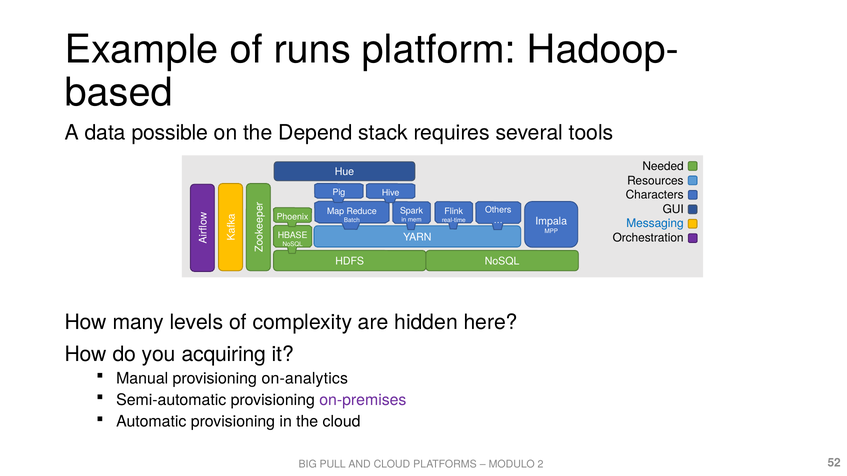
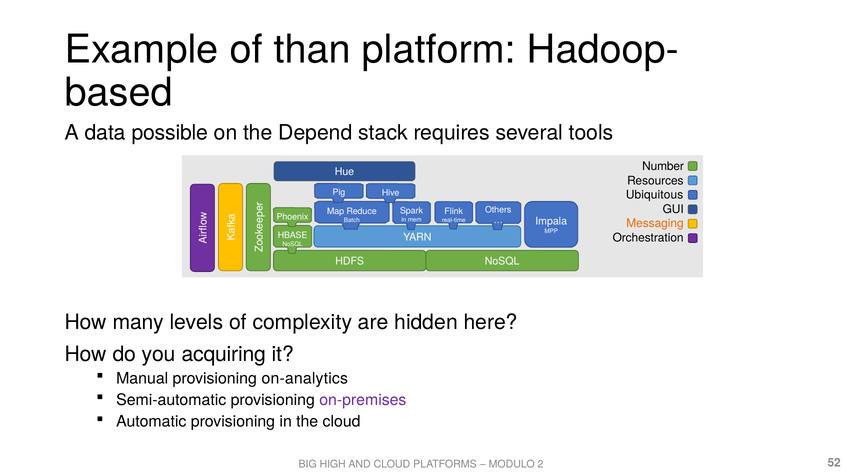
runs: runs -> than (312, 50)
Needed: Needed -> Number (663, 167)
Characters: Characters -> Ubiquitous (655, 195)
Messaging colour: blue -> orange (655, 224)
PULL: PULL -> HIGH (333, 464)
